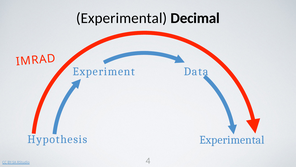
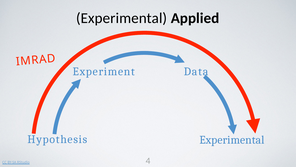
Decimal: Decimal -> Applied (195, 18)
